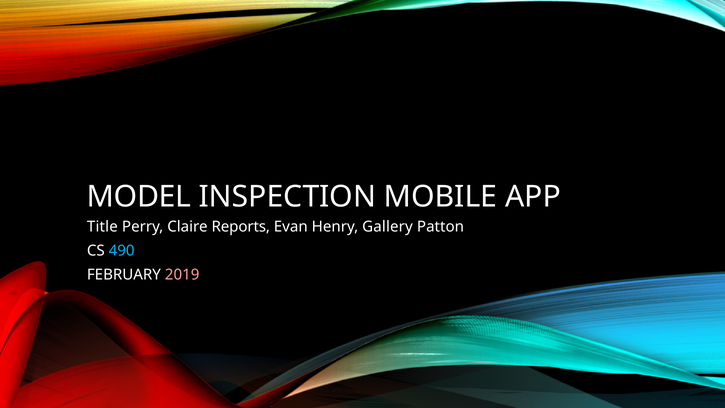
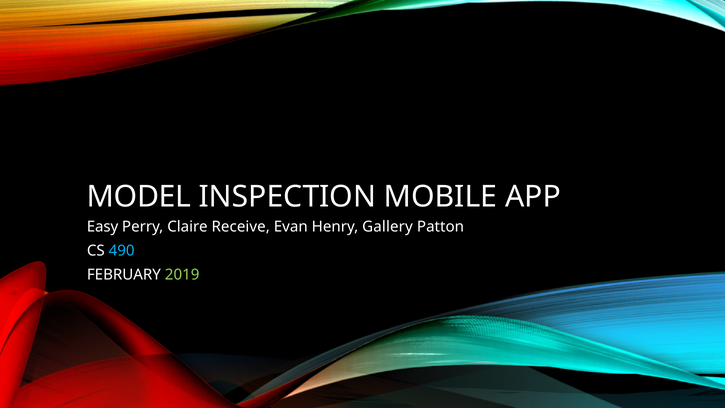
Title: Title -> Easy (103, 227)
Reports: Reports -> Receive (241, 227)
2019 colour: pink -> light green (182, 274)
